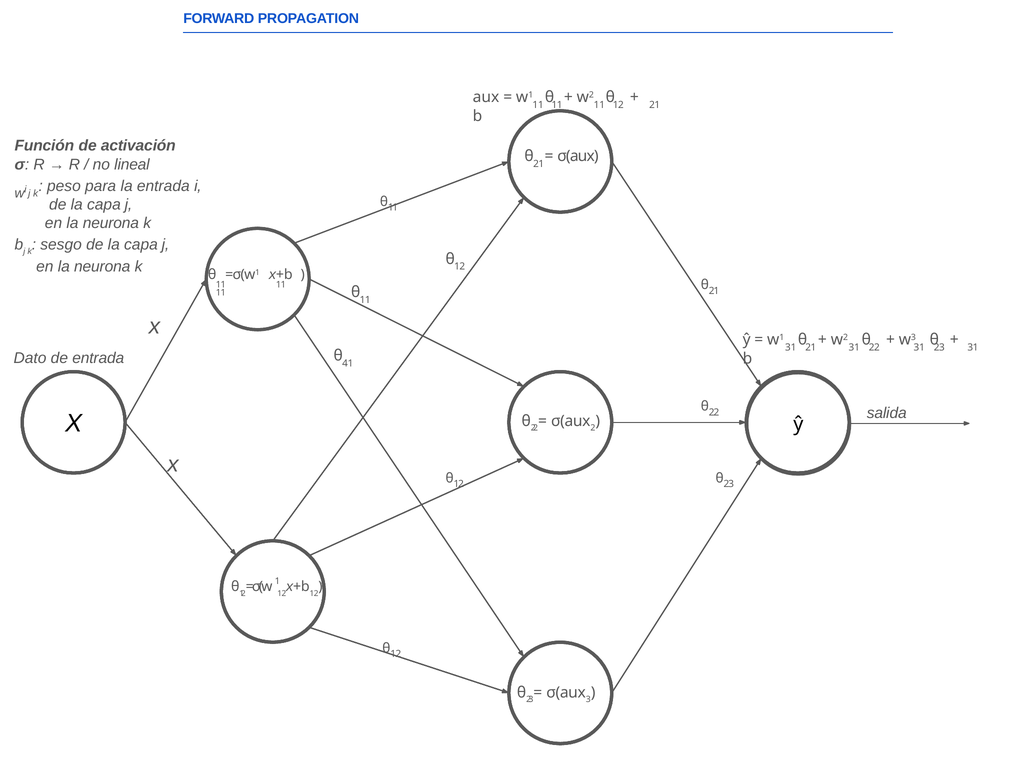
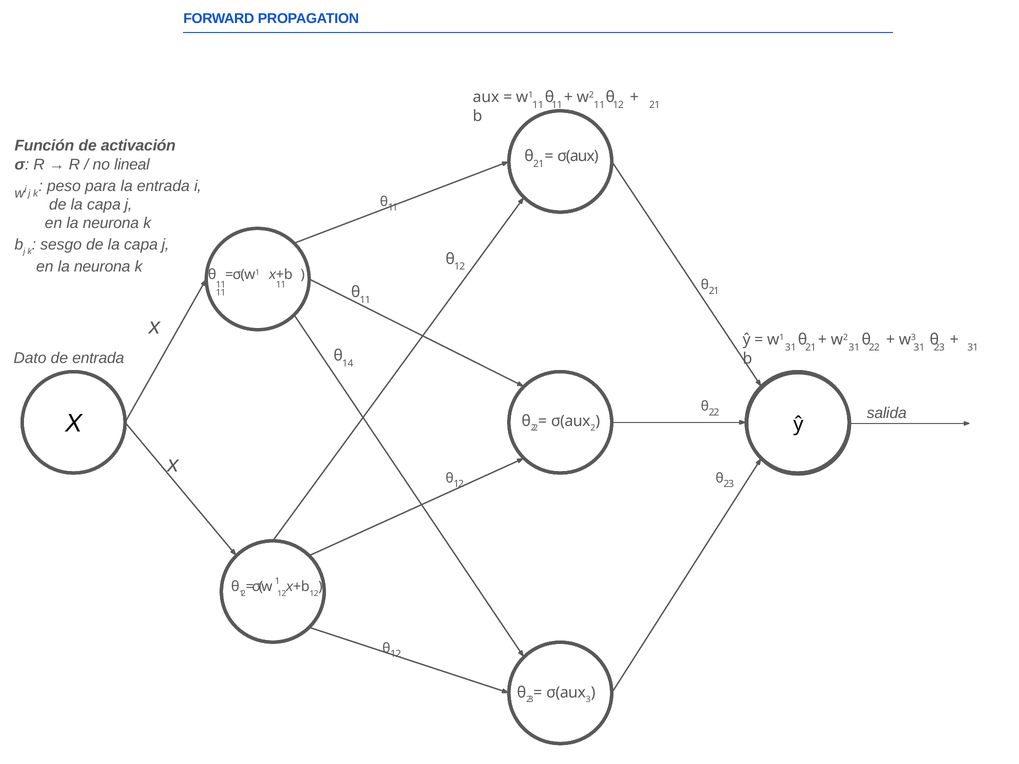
41: 41 -> 14 (348, 364)
